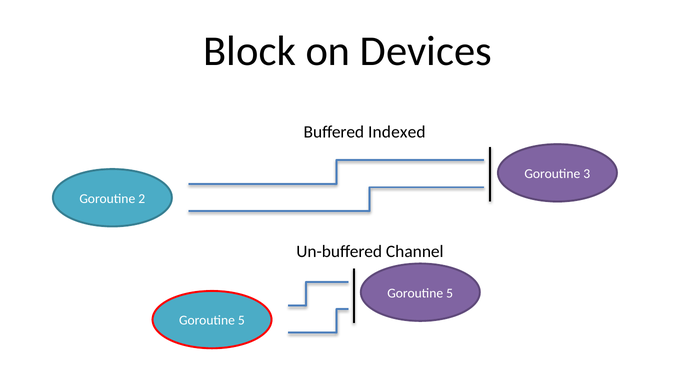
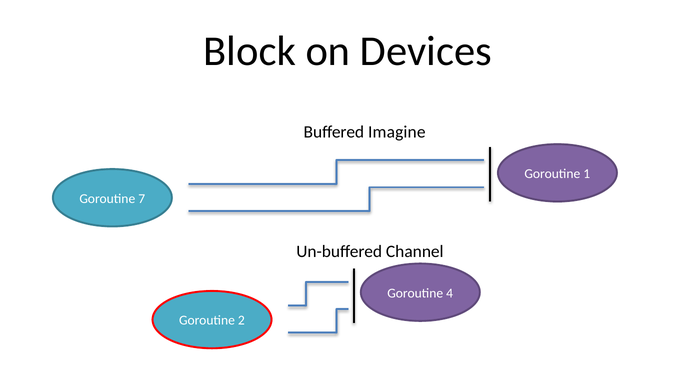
Indexed: Indexed -> Imagine (397, 132)
3: 3 -> 1 (587, 174)
2: 2 -> 7 (142, 199)
5: 5 -> 4 (450, 294)
5: 5 -> 2 (241, 321)
